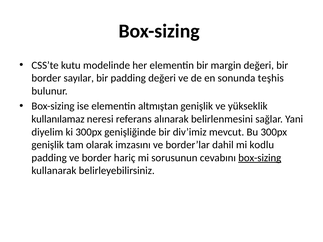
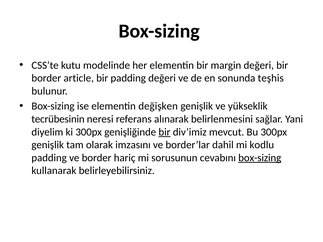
sayılar: sayılar -> article (79, 78)
altmıştan: altmıştan -> değişken (158, 106)
kullanılamaz: kullanılamaz -> tecrübesinin (58, 119)
bir underline: none -> present (164, 132)
